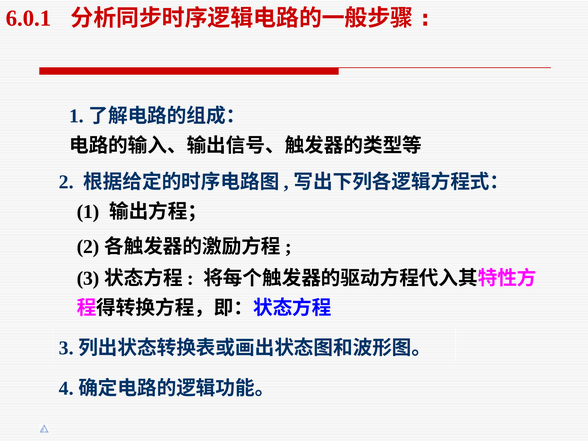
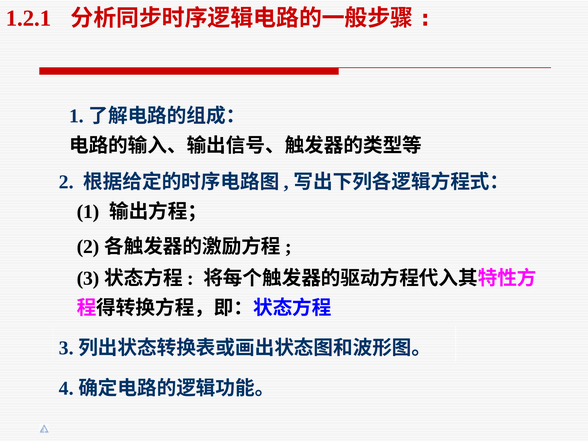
6.0.1: 6.0.1 -> 1.2.1 (29, 18)
